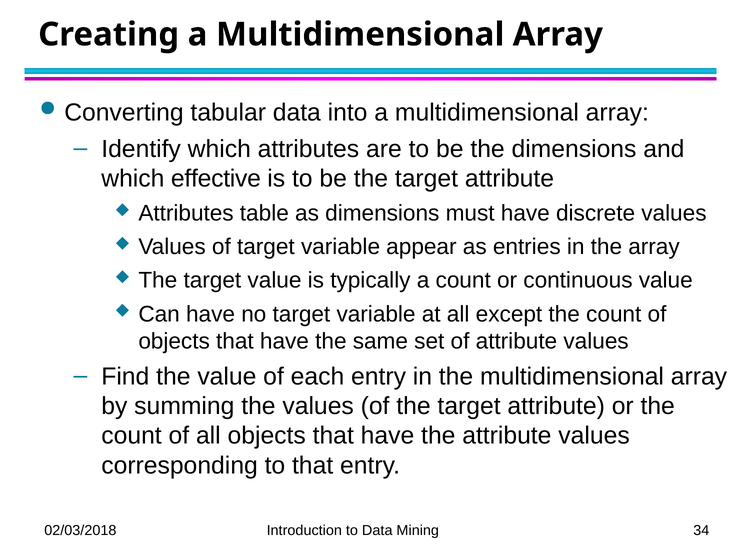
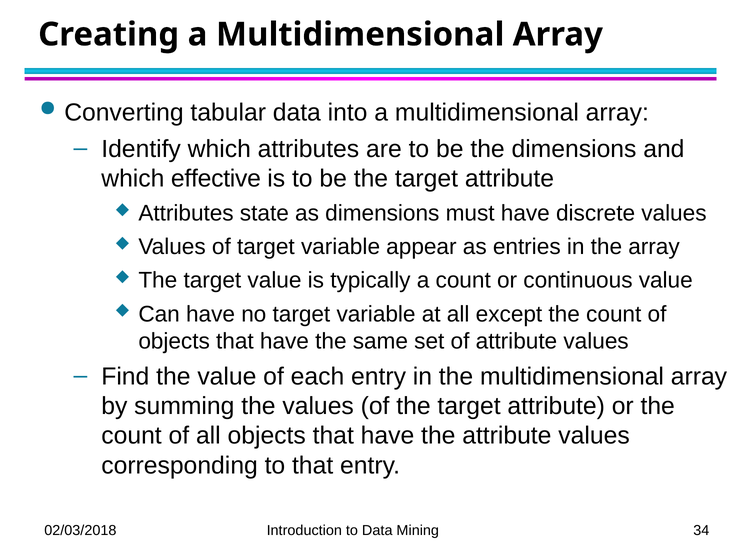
table: table -> state (264, 213)
